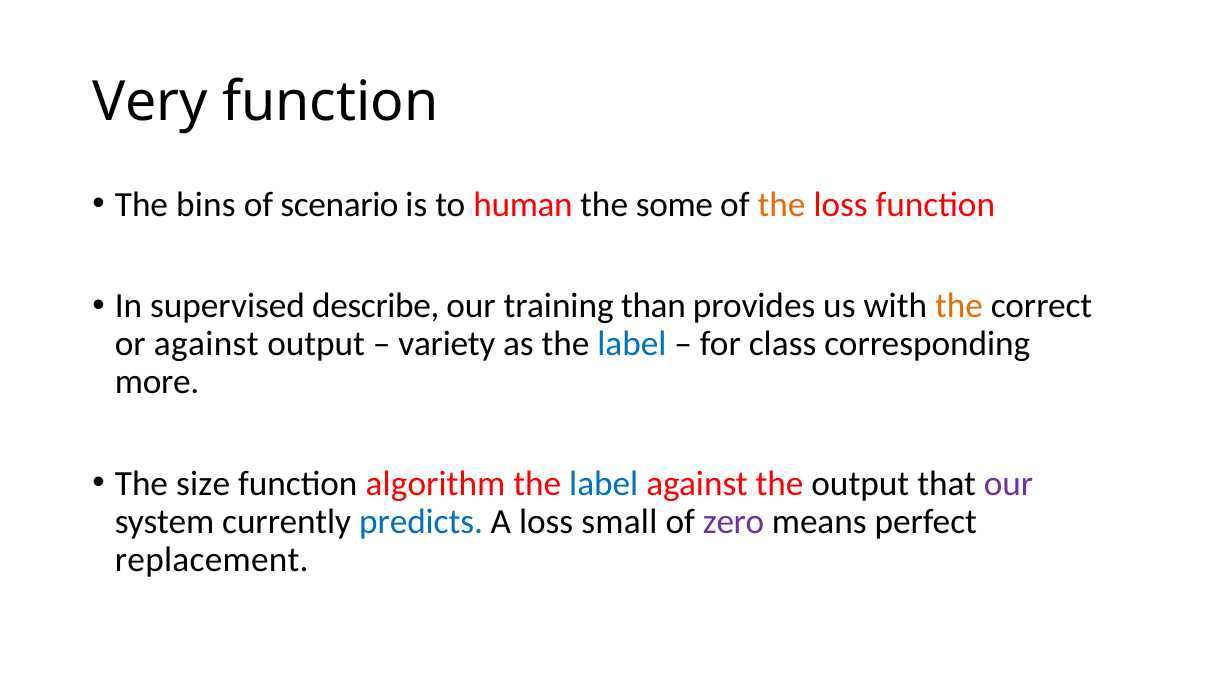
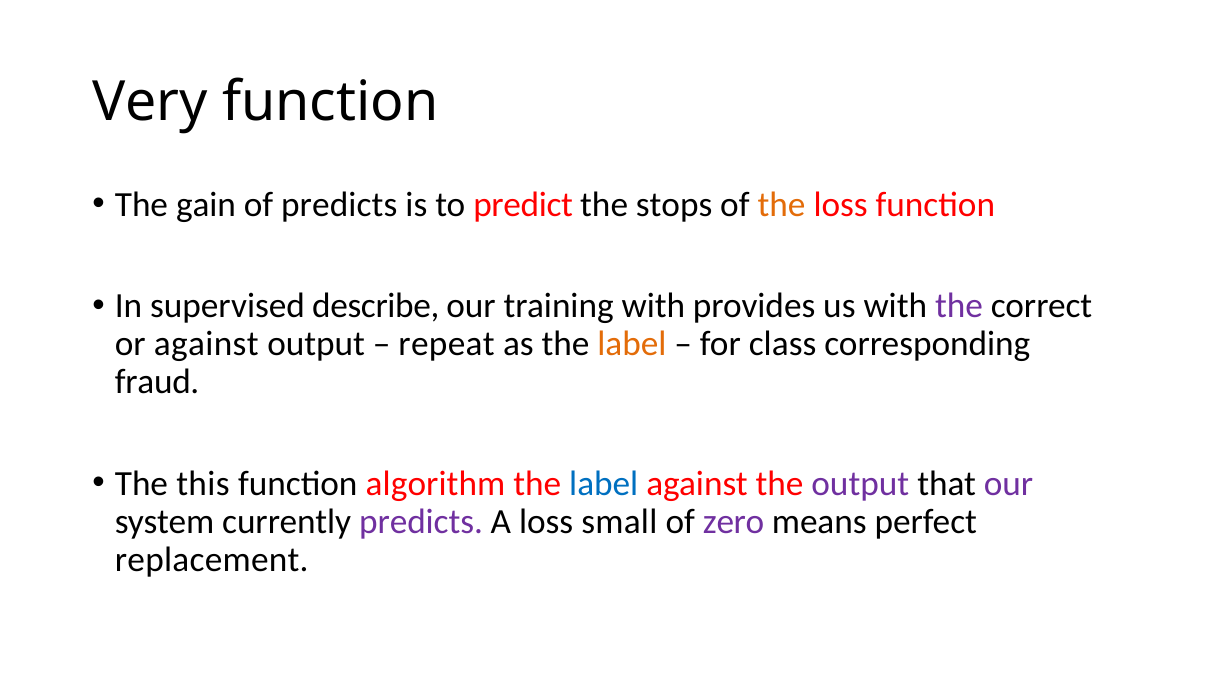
bins: bins -> gain (206, 205)
of scenario: scenario -> predicts (339, 205)
human: human -> predict (523, 205)
some: some -> stops (674, 205)
training than: than -> with (653, 306)
the colour: orange -> purple (959, 306)
variety: variety -> repeat (447, 344)
label colour: blue -> orange (632, 344)
more: more -> fraud (157, 382)
size: size -> this (203, 483)
output colour: black -> purple (860, 483)
predicts colour: blue -> purple (421, 521)
